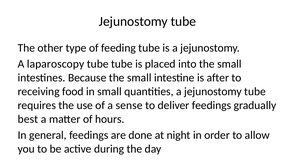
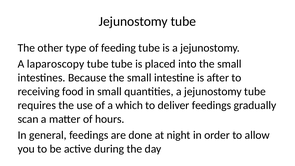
sense: sense -> which (129, 105)
best: best -> scan (28, 119)
